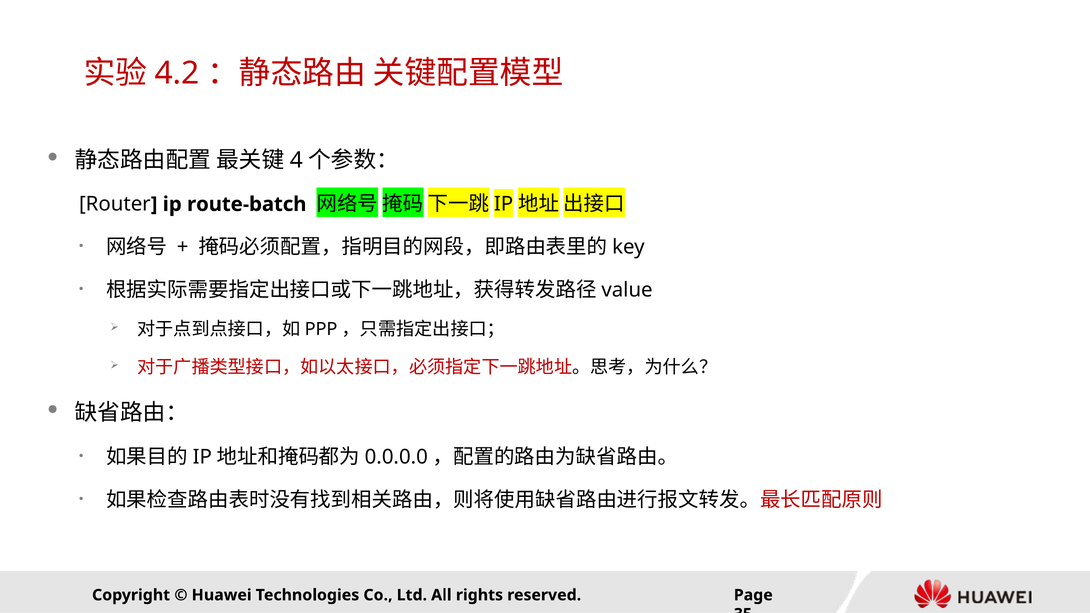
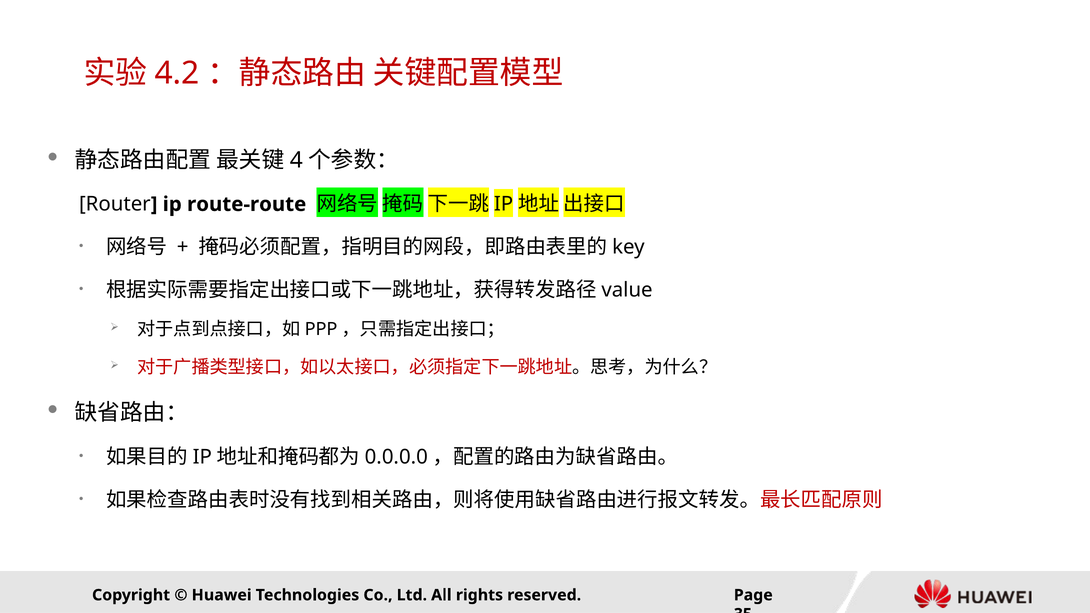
route-batch: route-batch -> route-route (247, 204)
